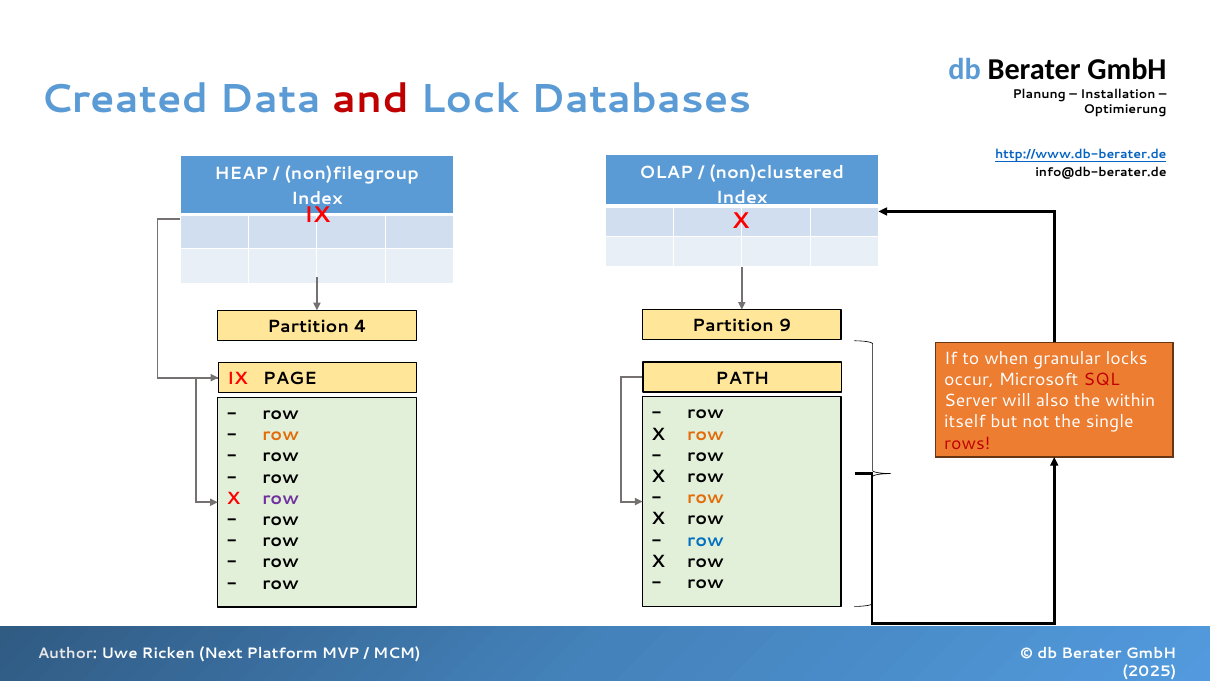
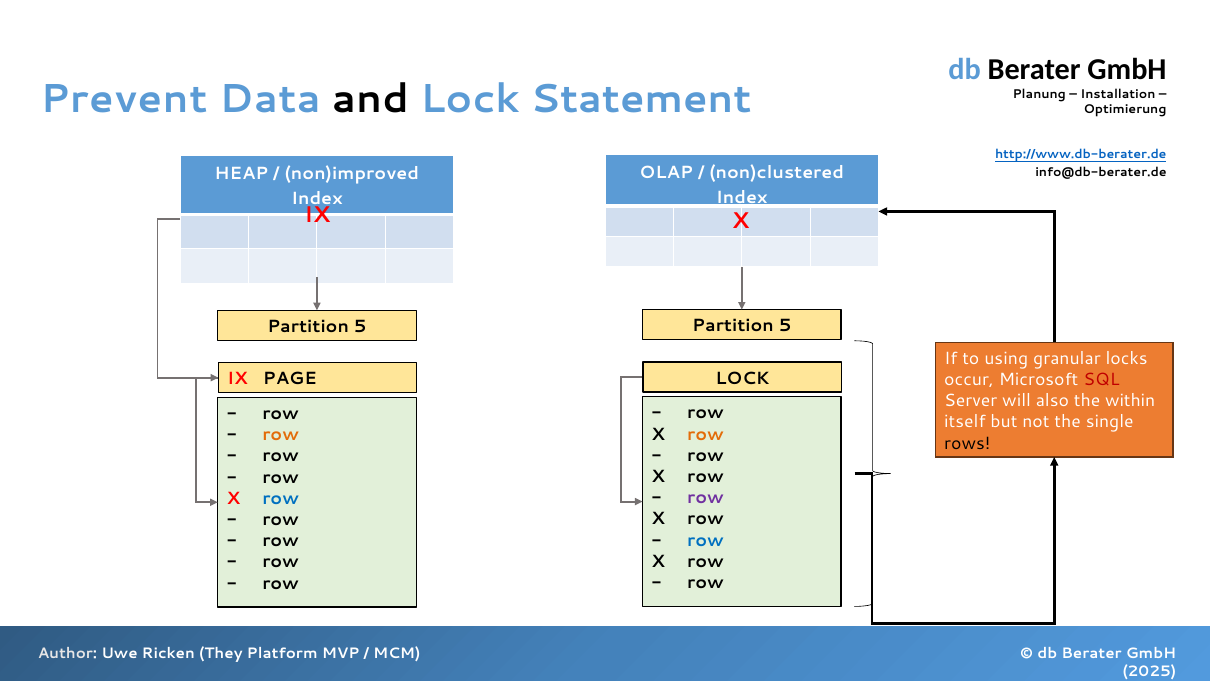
Created: Created -> Prevent (124, 99)
and colour: red -> black (370, 99)
Databases: Databases -> Statement (641, 99)
non)filegroup: non)filegroup -> non)improved (352, 173)
9: 9 -> 5 (785, 326)
4: 4 -> 5 (360, 326)
when: when -> using (1006, 358)
PATH: PATH -> LOCK (742, 378)
rows colour: red -> black (967, 443)
row colour: orange -> purple (705, 498)
row colour: purple -> blue (281, 498)
Next: Next -> They (221, 653)
